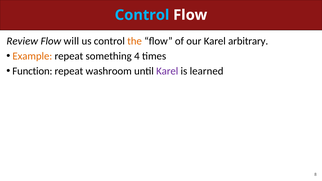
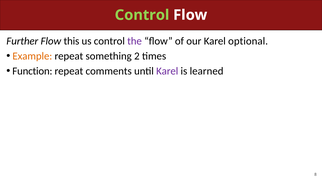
Control colour: light blue -> light green (142, 15)
Review: Review -> Further (22, 41)
will: will -> this (71, 41)
the colour: orange -> purple (135, 41)
arbitrary: arbitrary -> optional (248, 41)
4: 4 -> 2 (137, 56)
washroom: washroom -> comments (109, 71)
